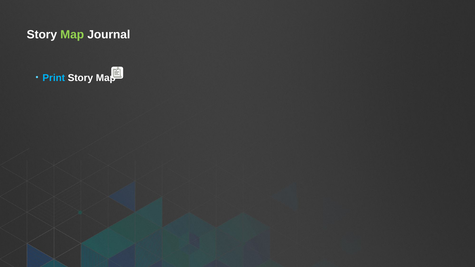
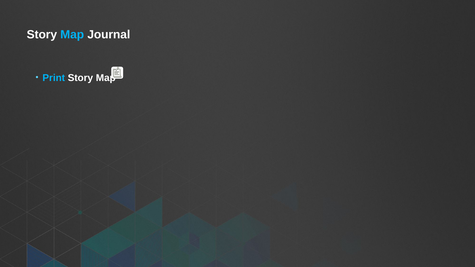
Map colour: light green -> light blue (72, 35)
